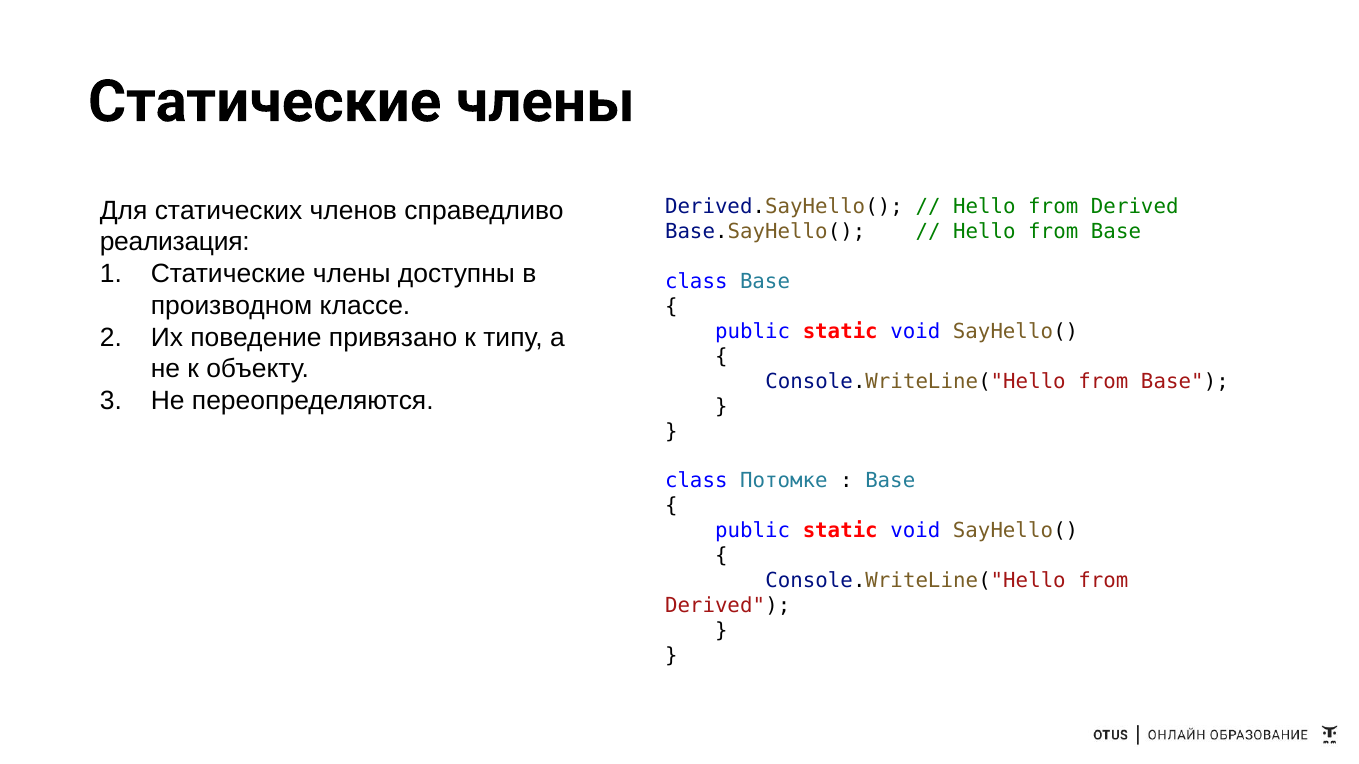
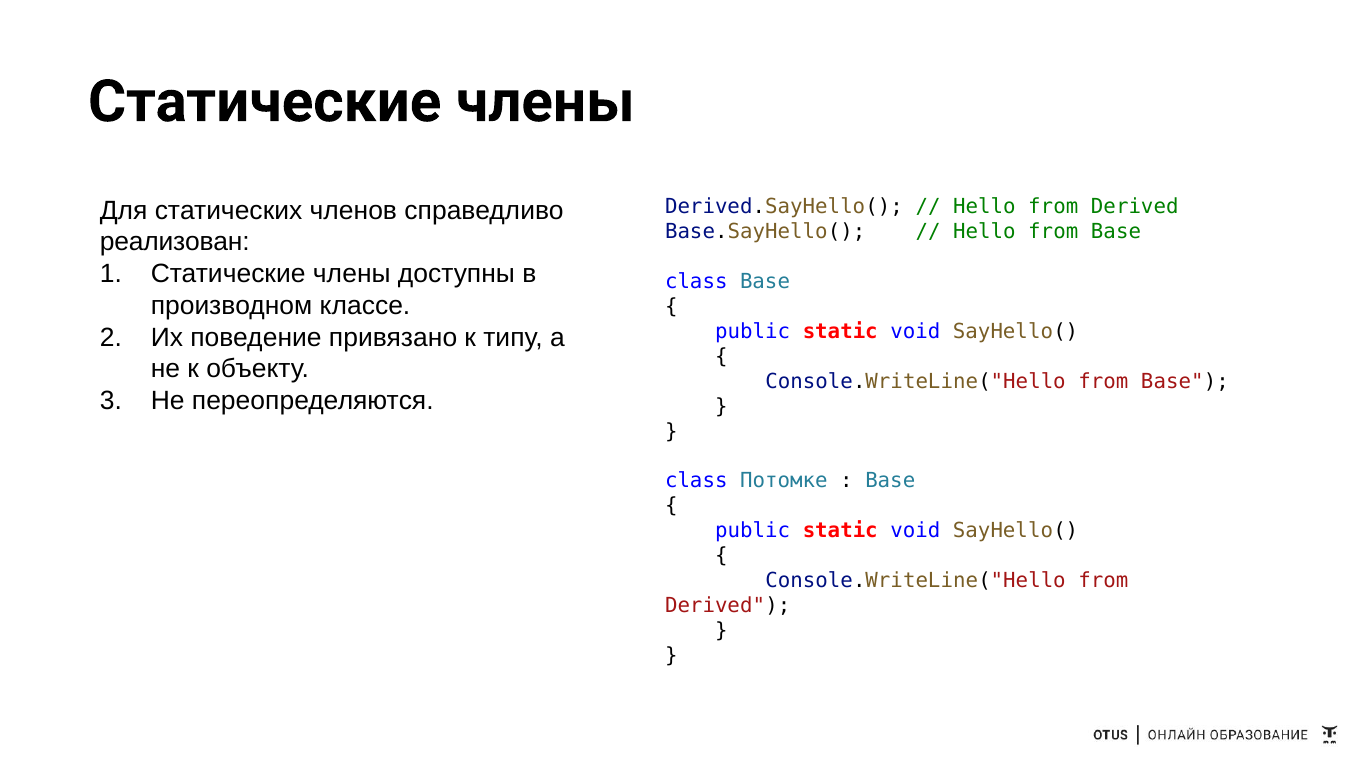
реализация: реализация -> реализован (175, 242)
